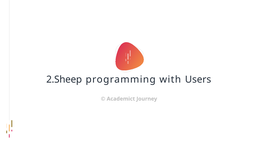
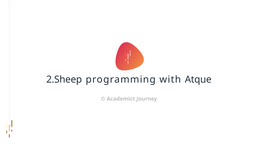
Users: Users -> Atque (198, 80)
